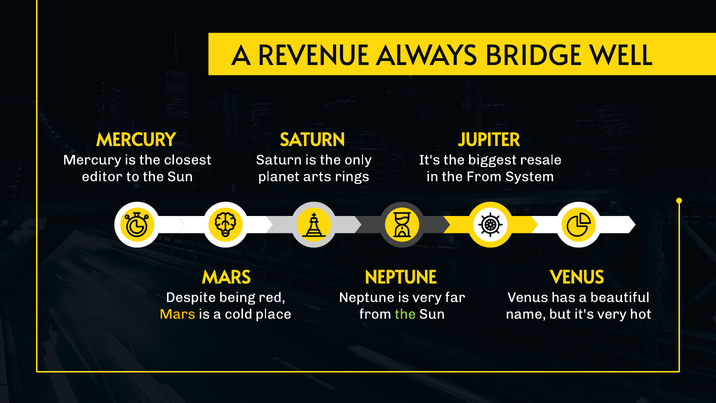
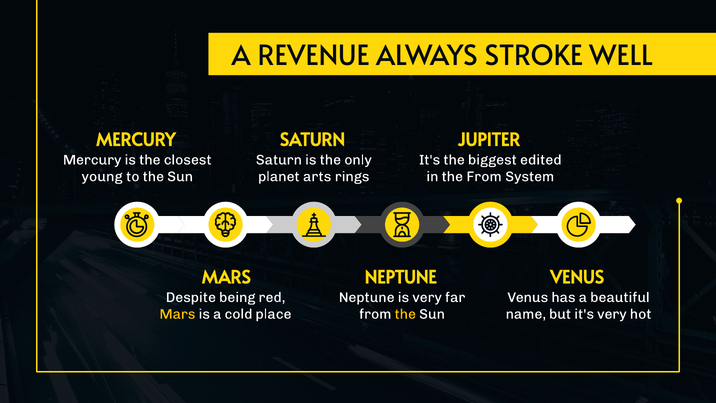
BRIDGE: BRIDGE -> STROKE (534, 56)
resale: resale -> edited (541, 160)
editor: editor -> young (102, 176)
the colour: light green -> yellow (405, 314)
